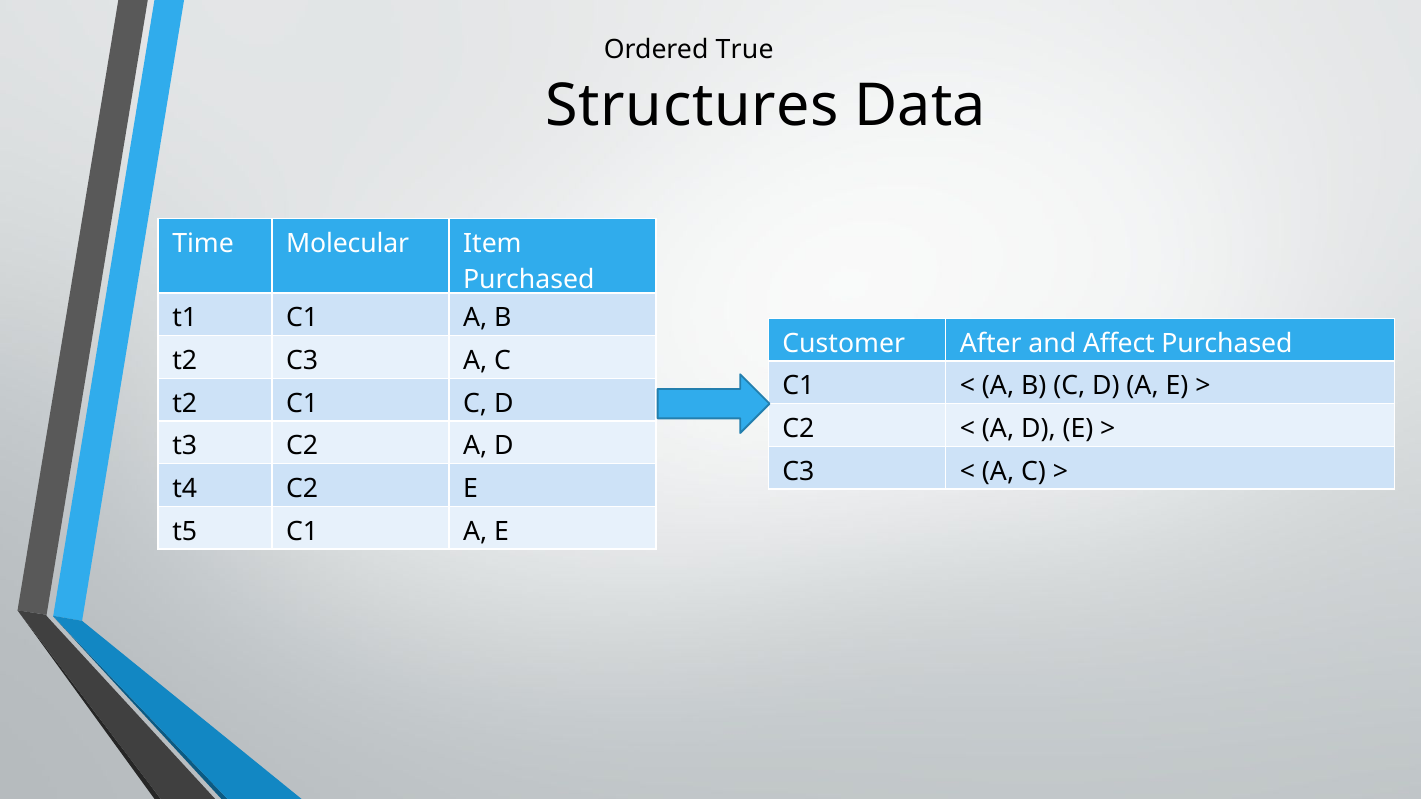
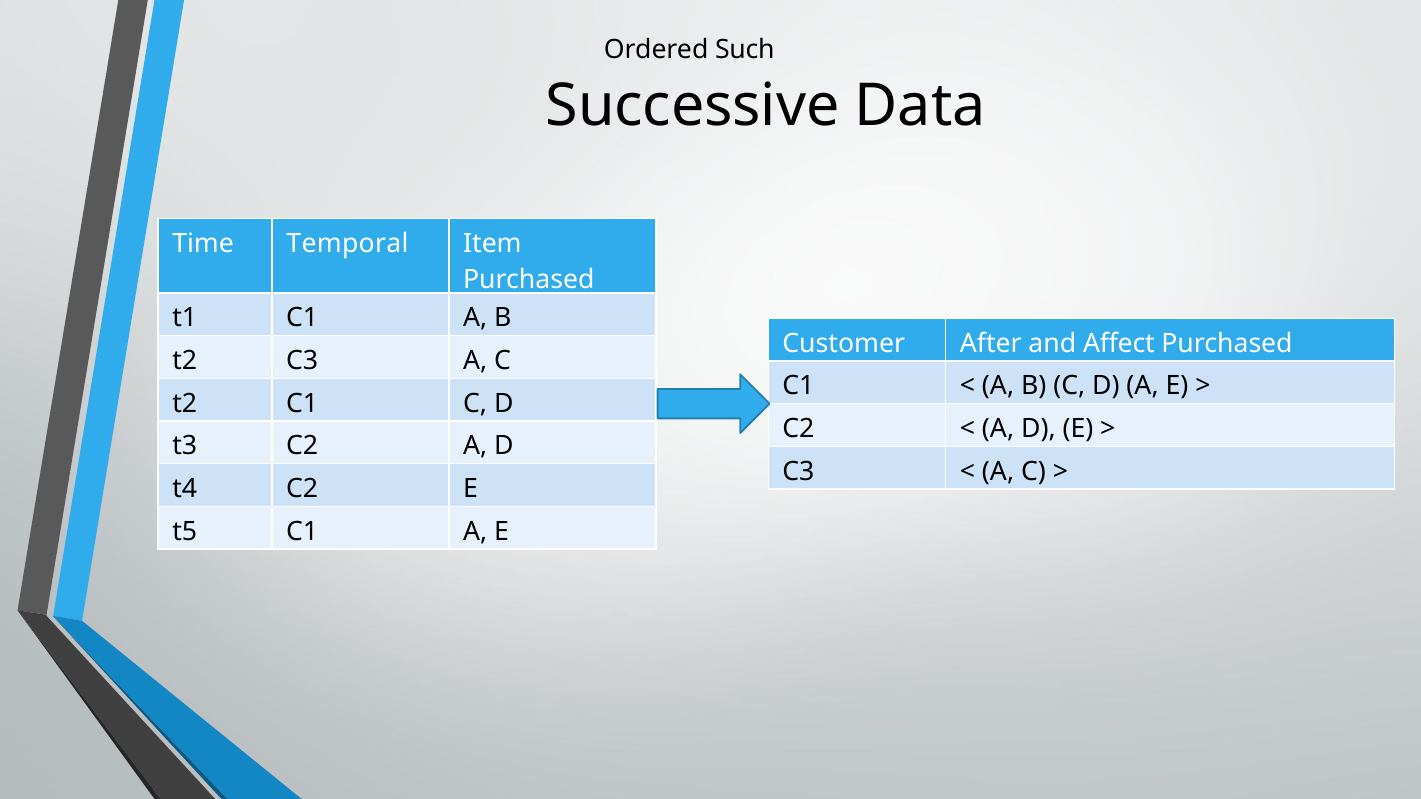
True: True -> Such (745, 50)
Structures: Structures -> Successive (693, 106)
Molecular: Molecular -> Temporal (347, 243)
